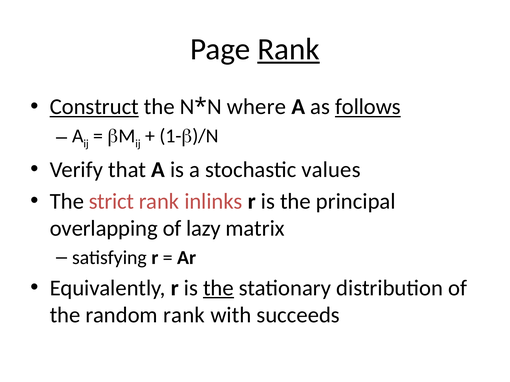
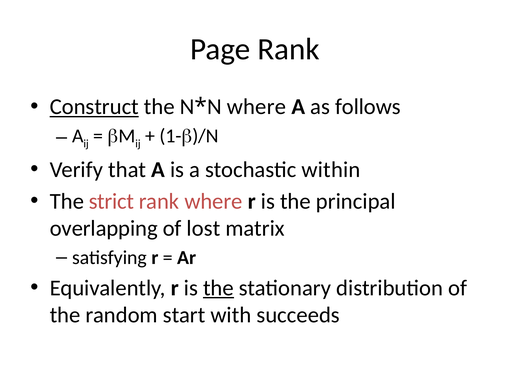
Rank underline: present -> none (289, 49)
follows underline: present -> none (368, 107)
values: values -> within (331, 170)
rank inlinks: inlinks -> where (213, 202)
lazy: lazy -> lost (203, 229)
random rank: rank -> start (184, 315)
